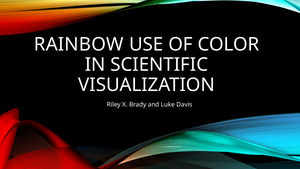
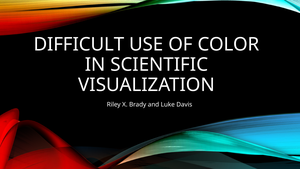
RAINBOW: RAINBOW -> DIFFICULT (79, 44)
